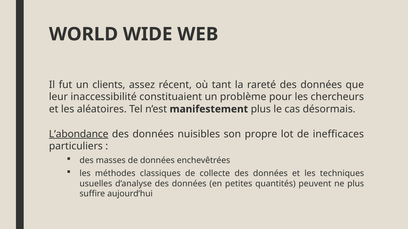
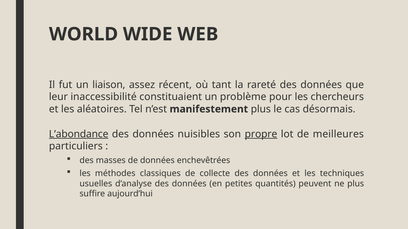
clients: clients -> liaison (109, 85)
propre underline: none -> present (261, 134)
inefficaces: inefficaces -> meilleures (338, 134)
